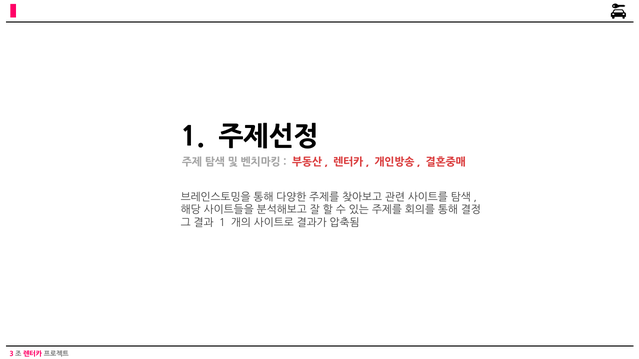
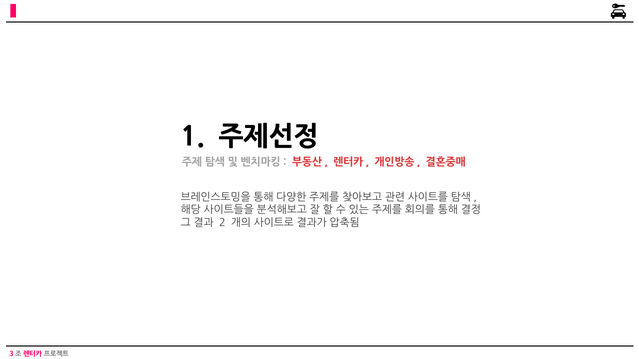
1: 1 -> 2 (222, 223)
